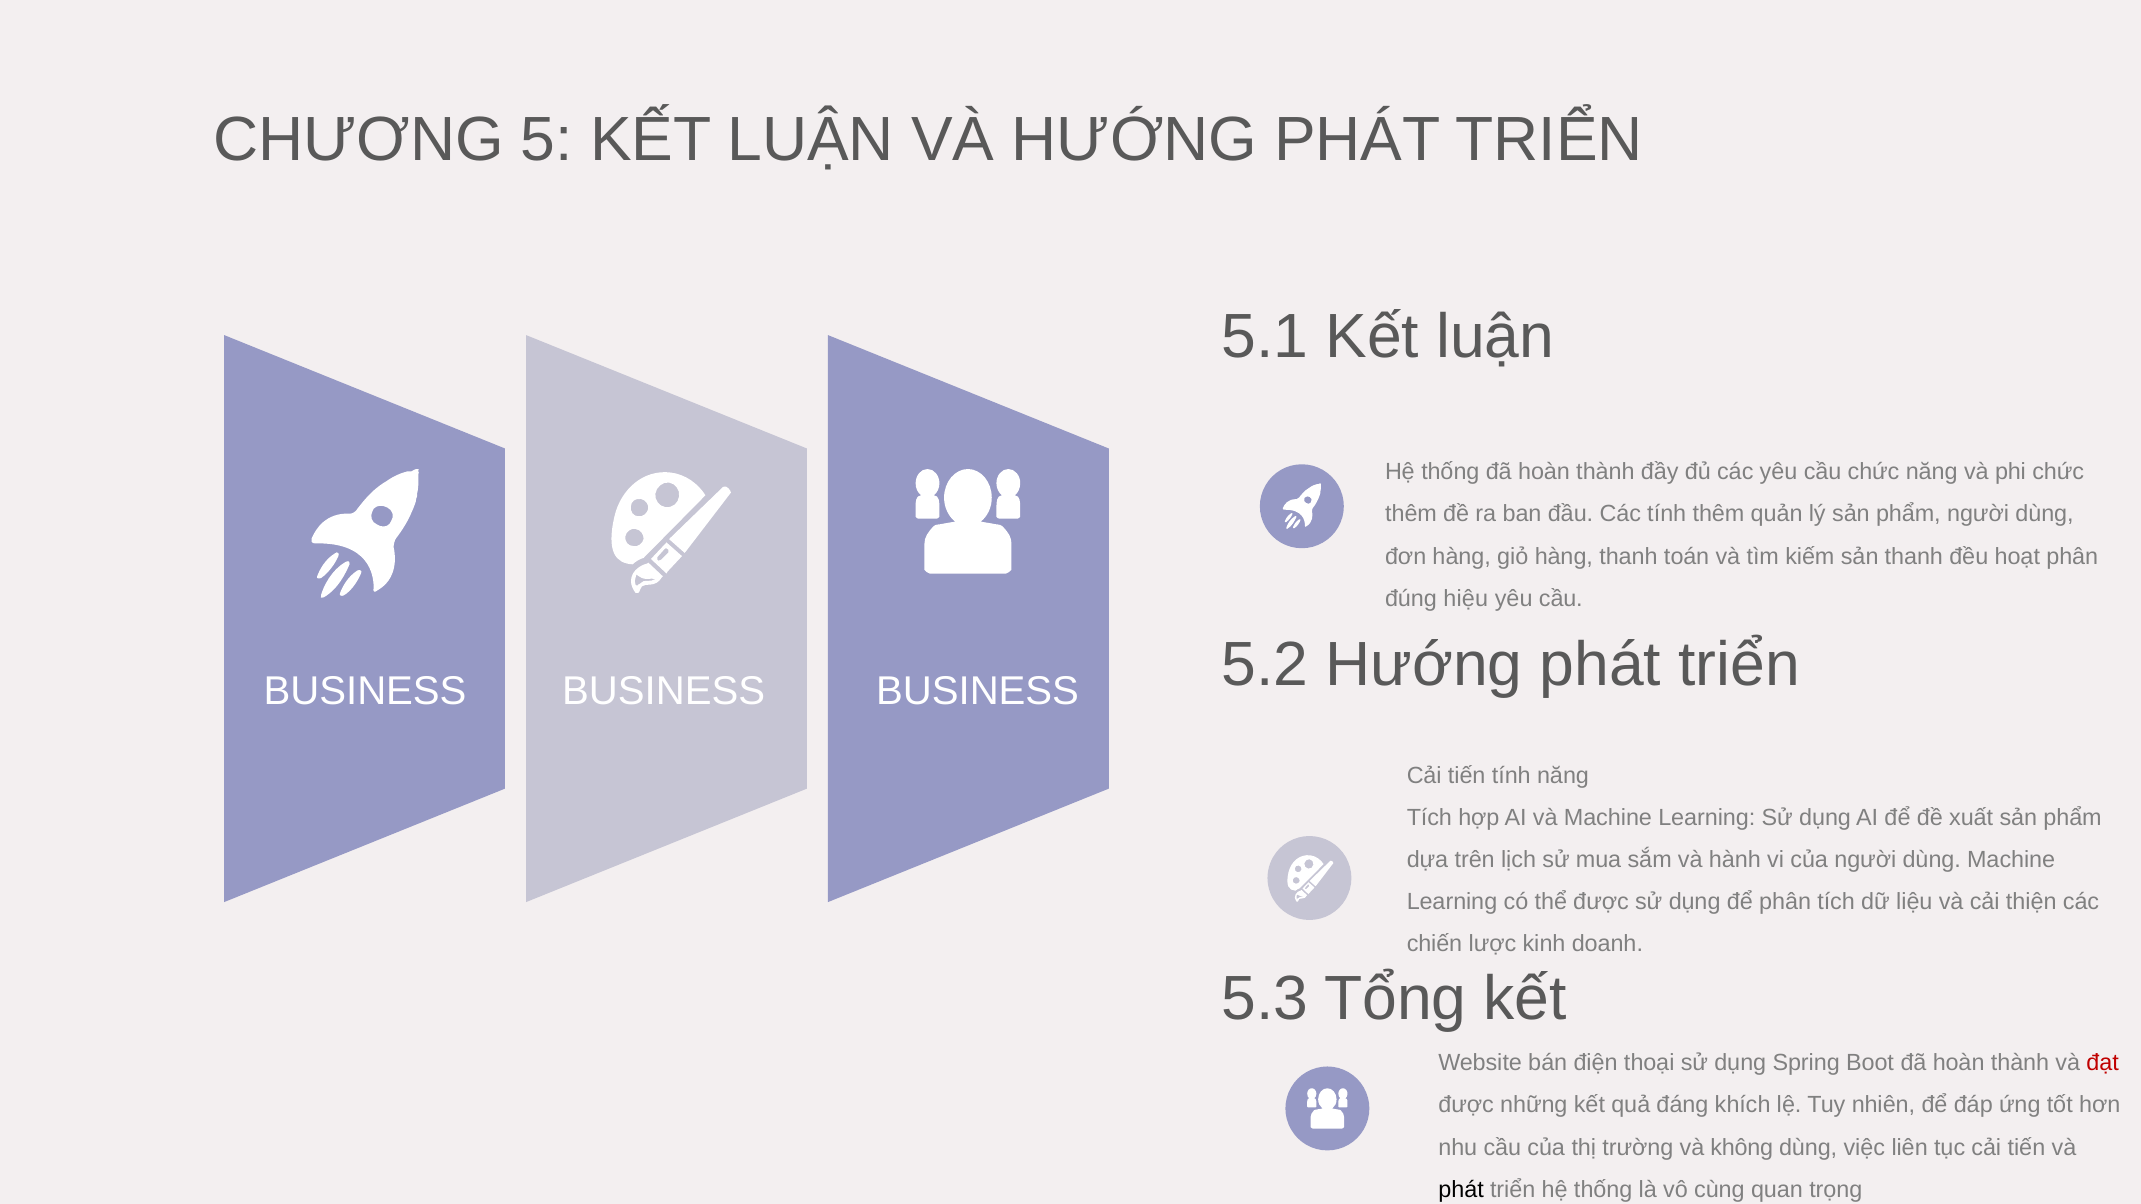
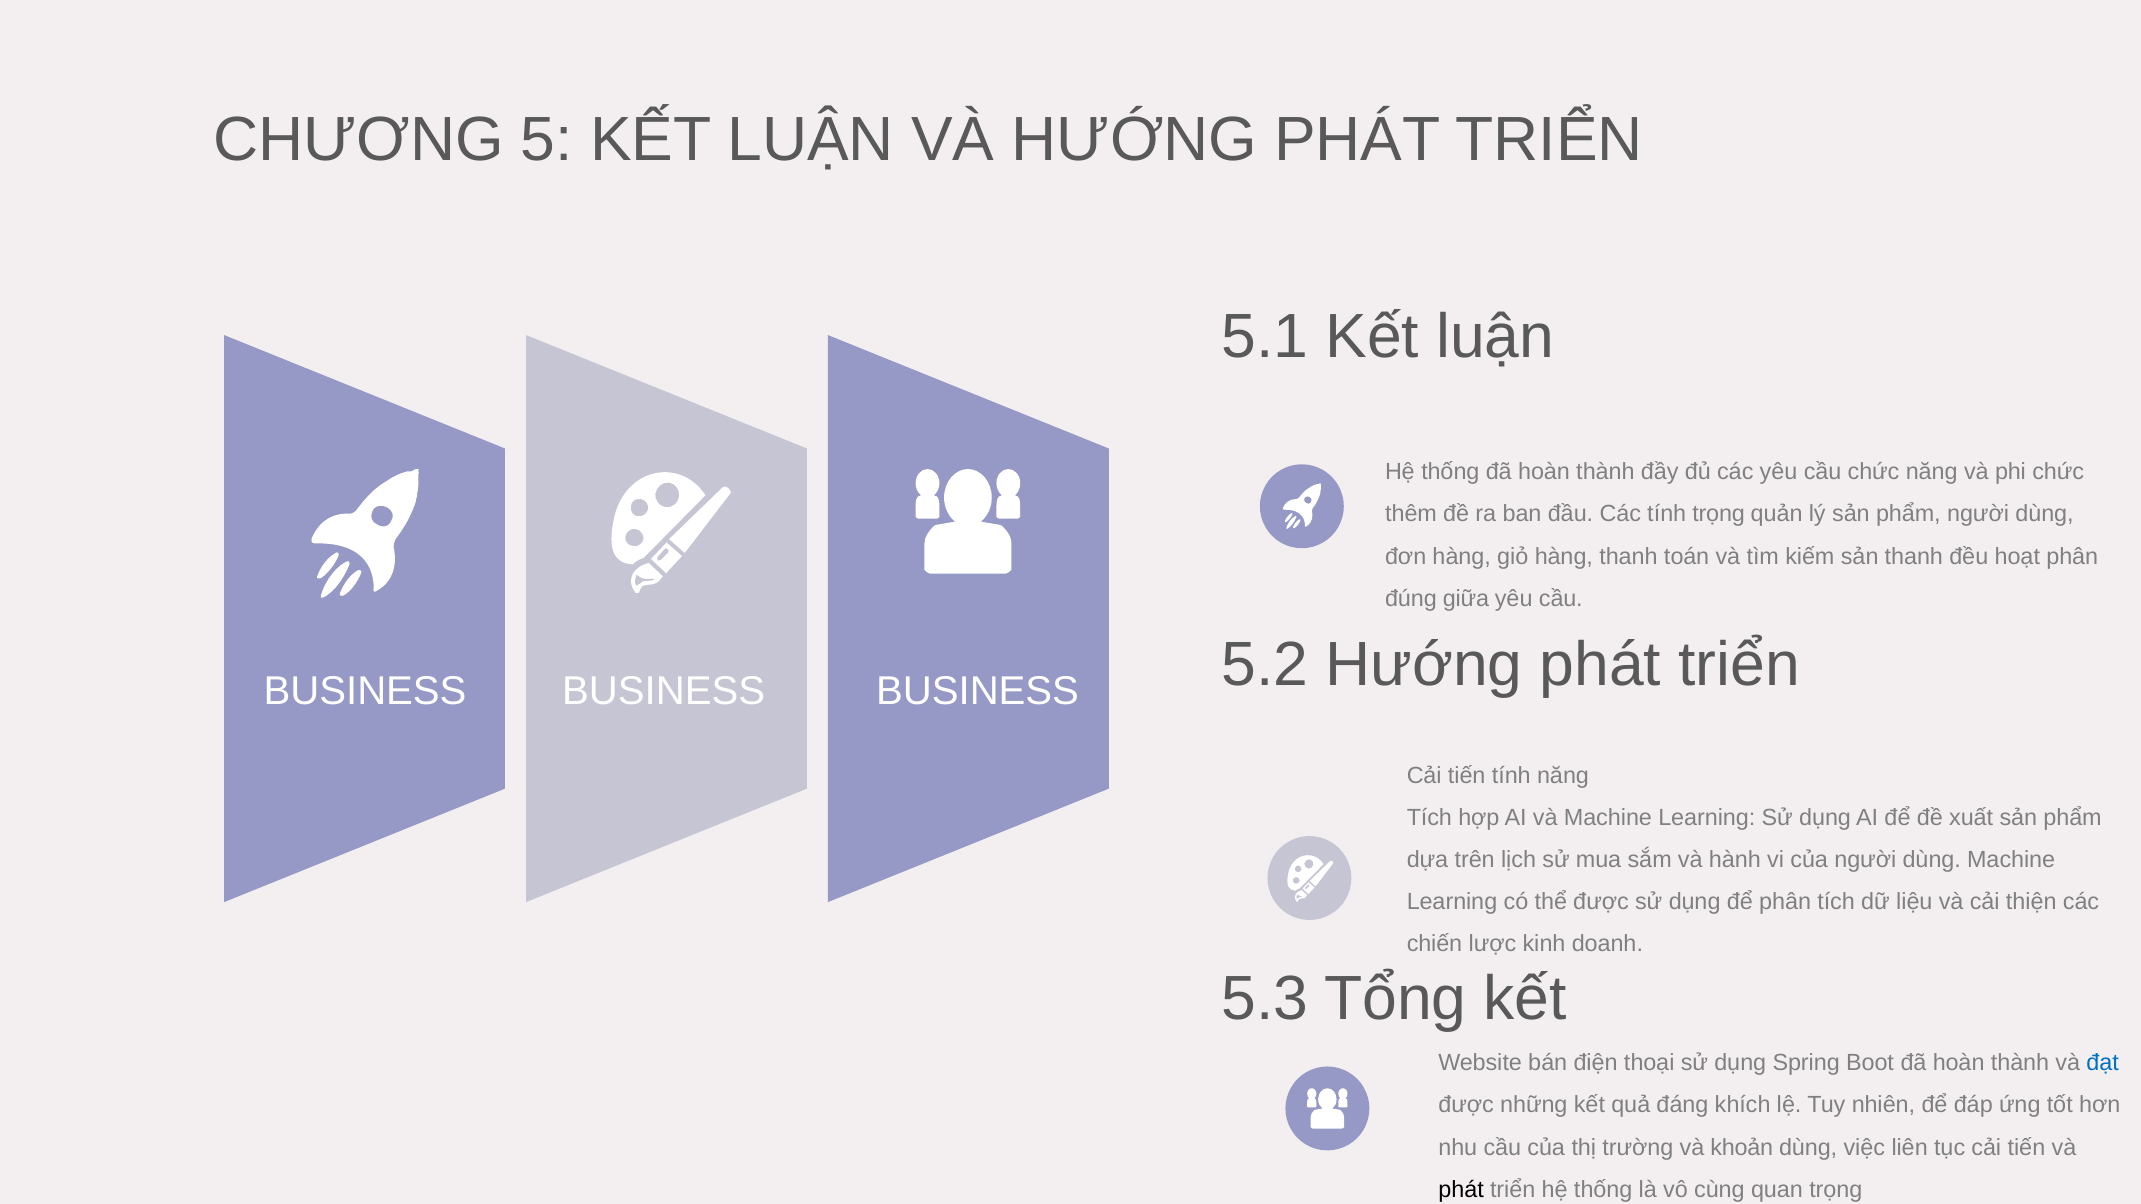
tính thêm: thêm -> trọng (1719, 514)
hiệu: hiệu -> giữa (1466, 599)
đạt colour: red -> blue (2103, 1063)
không: không -> khoản (1742, 1148)
